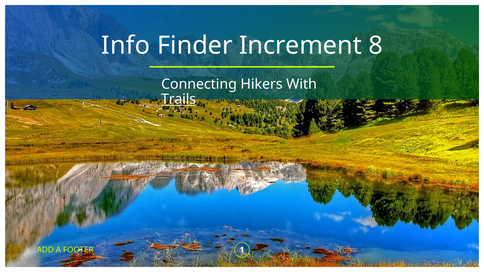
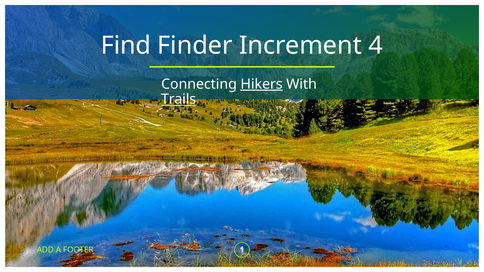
Info: Info -> Find (126, 46)
8: 8 -> 4 (376, 46)
Hikers underline: none -> present (262, 84)
